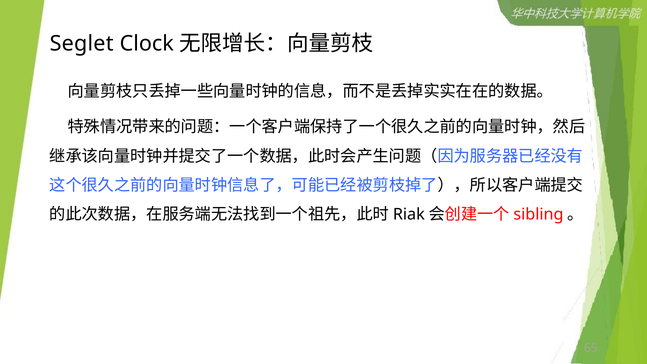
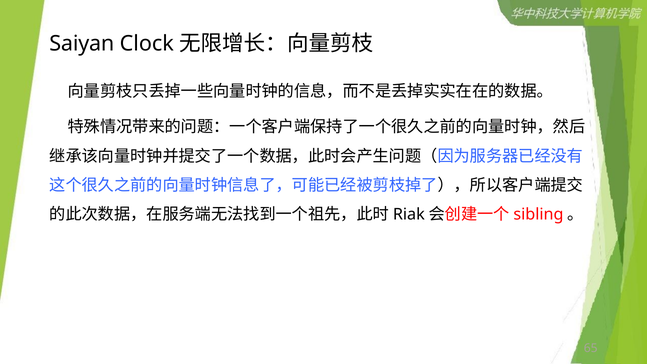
Seglet: Seglet -> Saiyan (82, 44)
